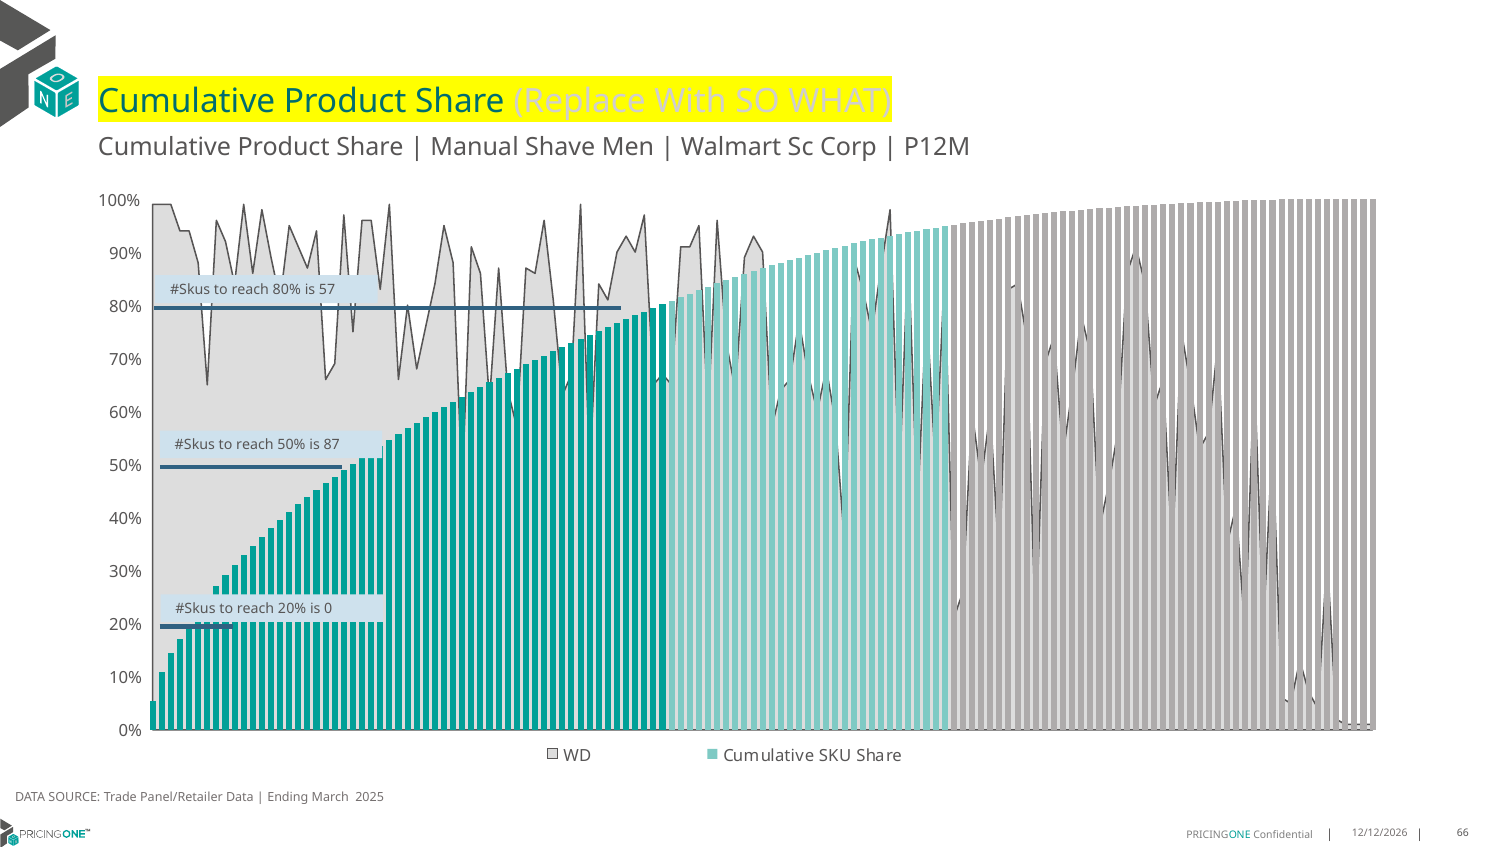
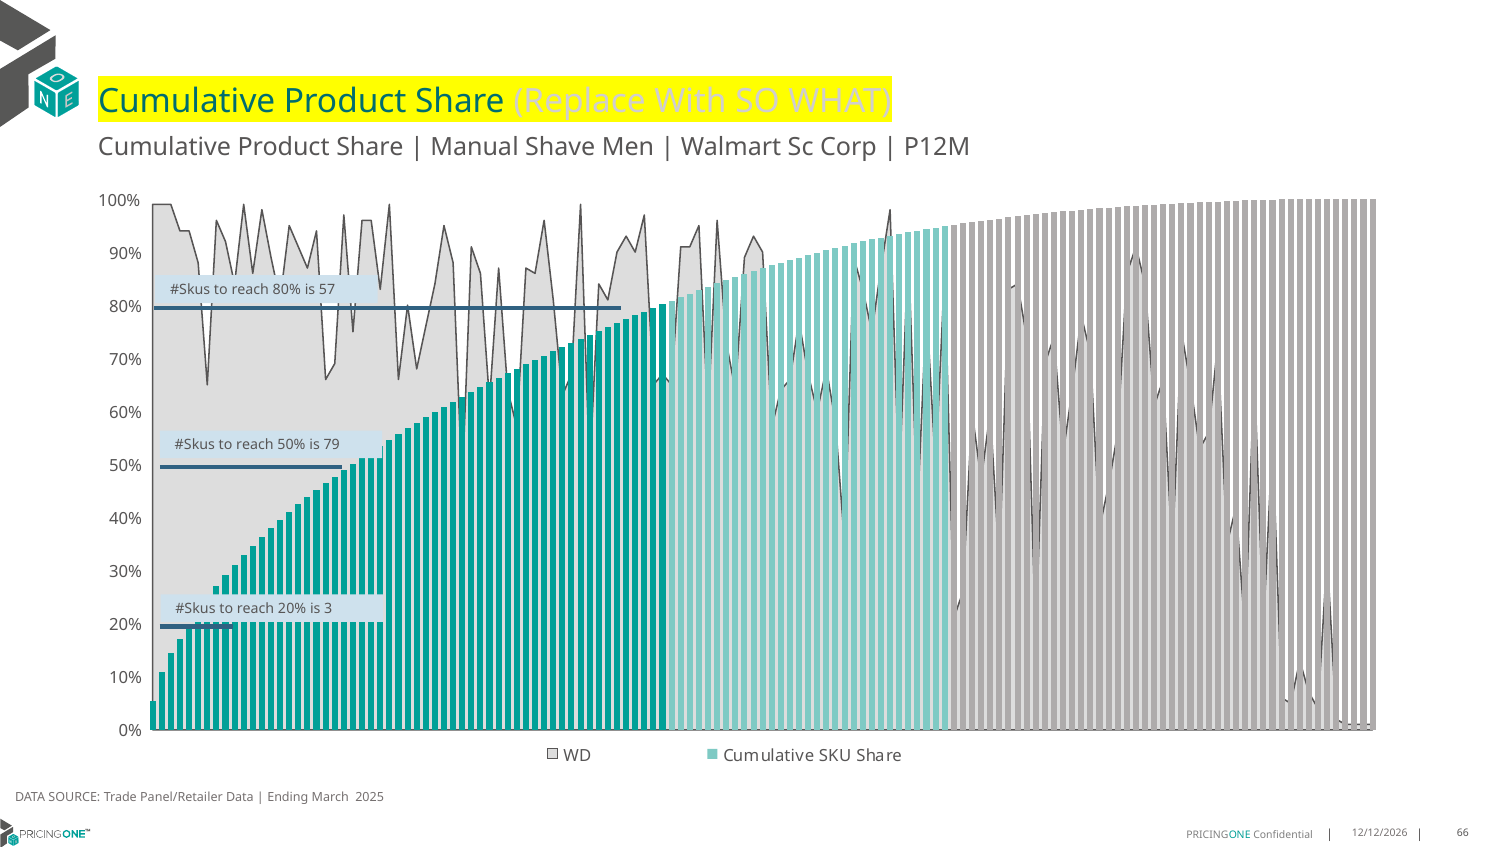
87: 87 -> 79 (332, 445)
0: 0 -> 3 (328, 609)
